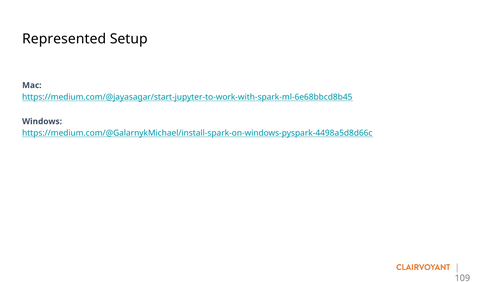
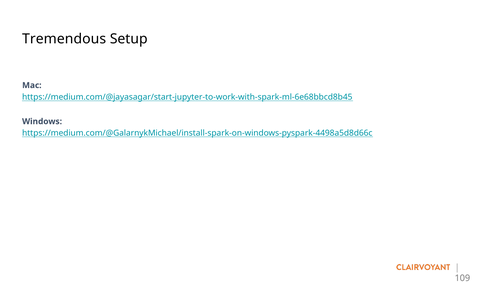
Represented: Represented -> Tremendous (64, 39)
